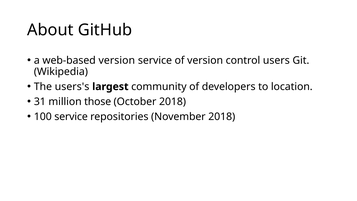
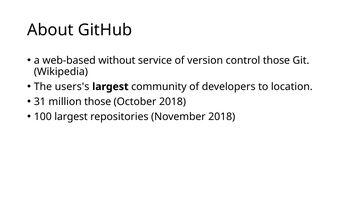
web-based version: version -> without (117, 60)
control users: users -> those (276, 60)
100 service: service -> largest (71, 117)
